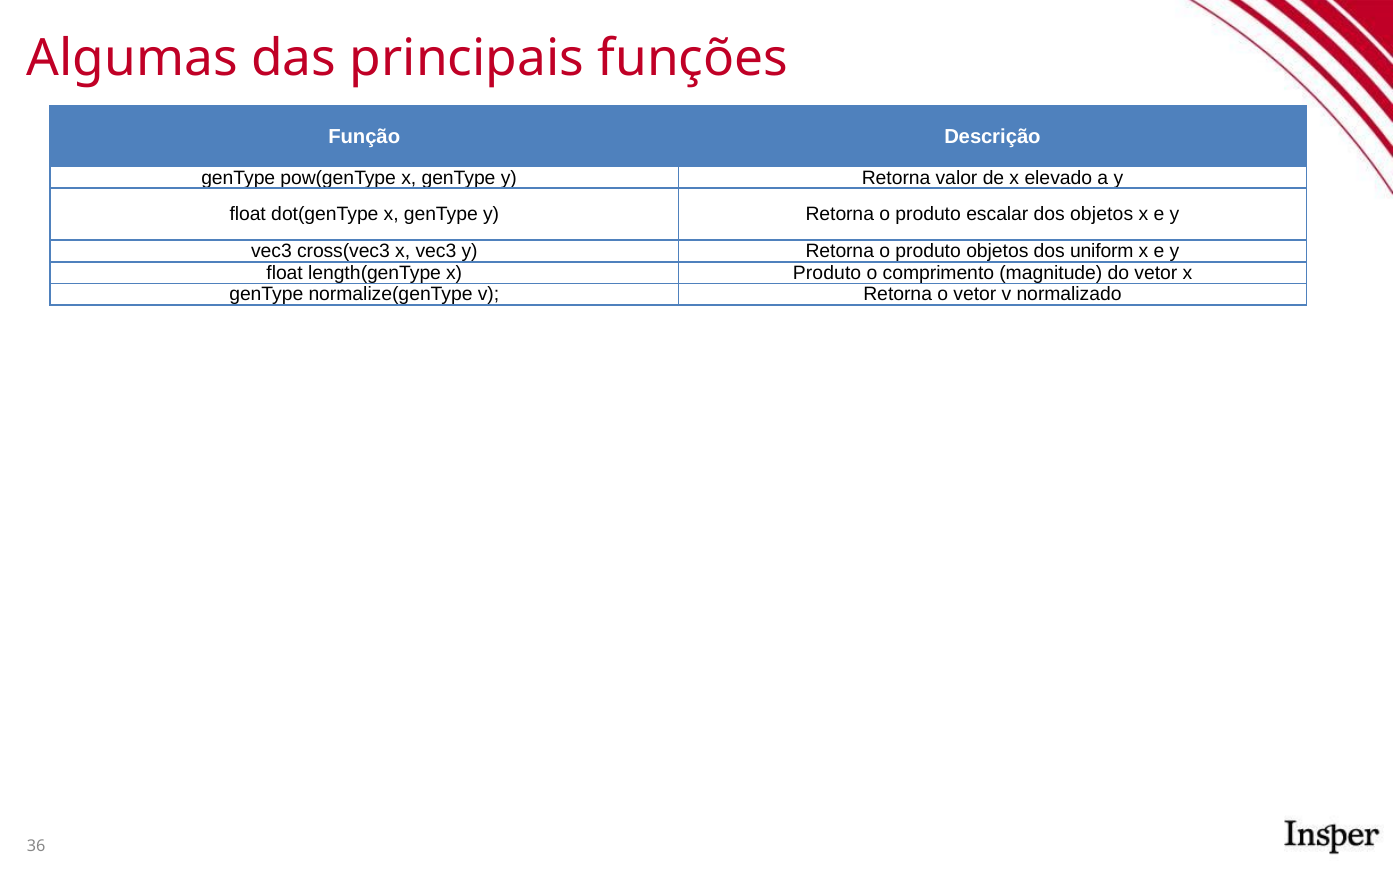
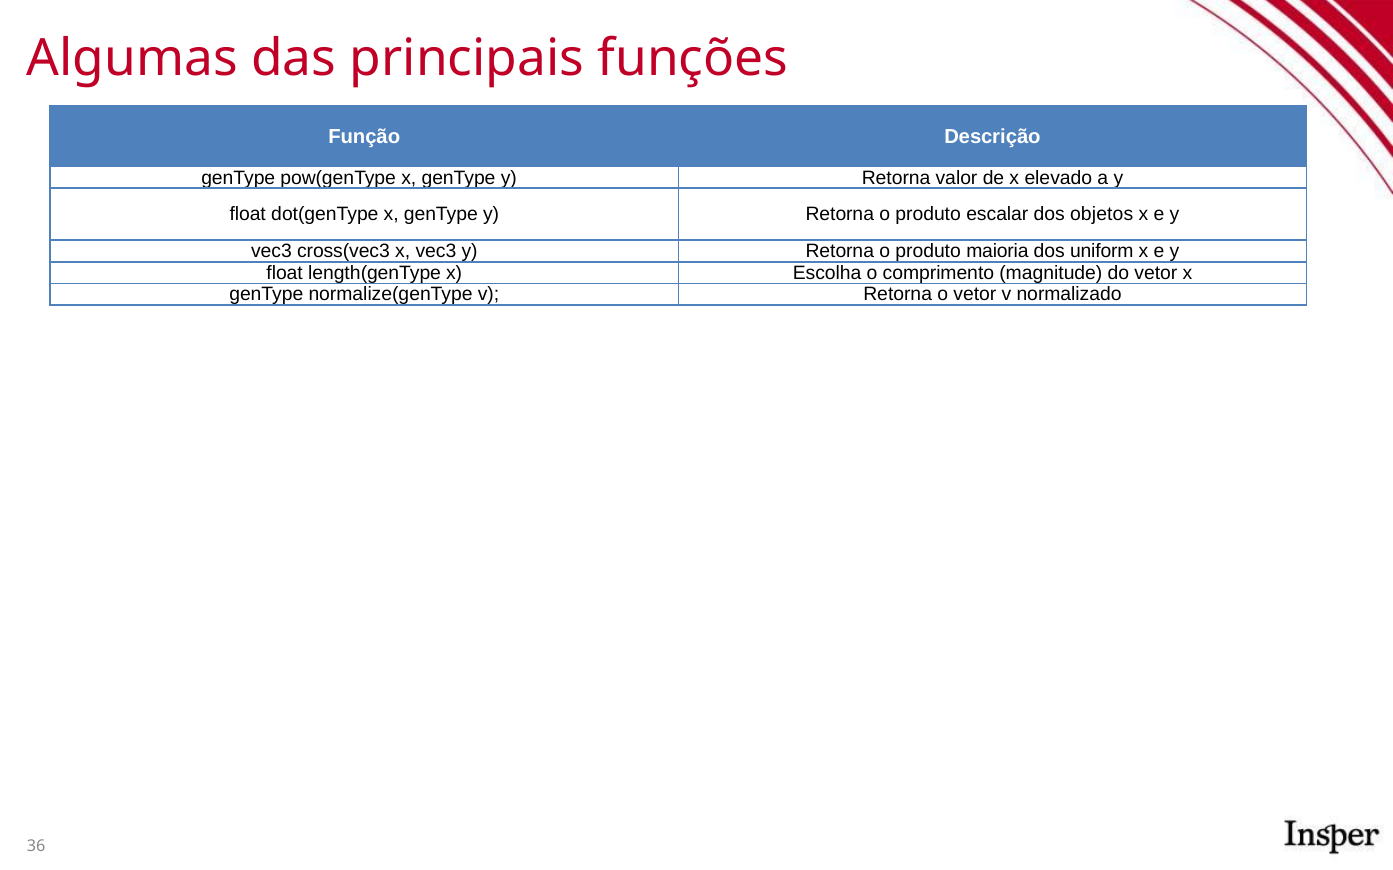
produto objetos: objetos -> maioria (997, 251)
x Produto: Produto -> Escolha (827, 273)
